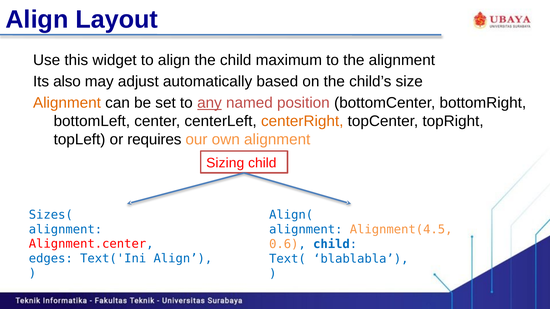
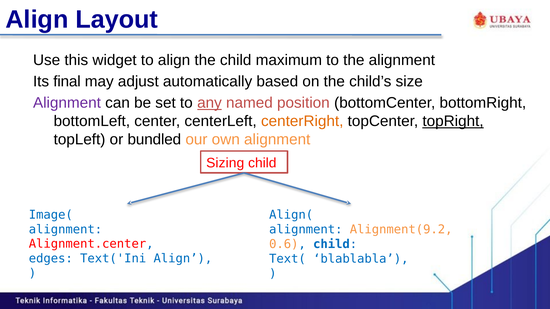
also: also -> final (67, 82)
Alignment colour: orange -> purple (67, 103)
topRight underline: none -> present (453, 121)
requires: requires -> bundled (154, 140)
Sizes(: Sizes( -> Image( (51, 215)
Alignment(4.5: Alignment(4.5 -> Alignment(9.2 (401, 230)
